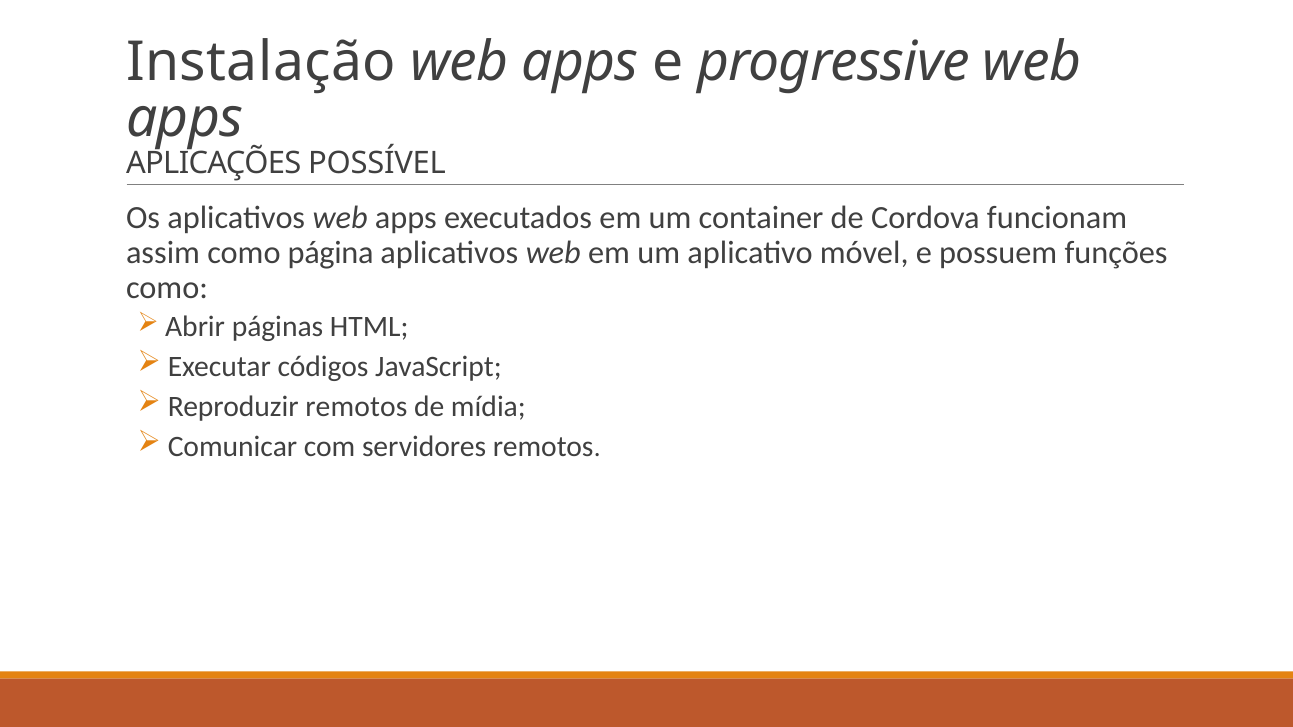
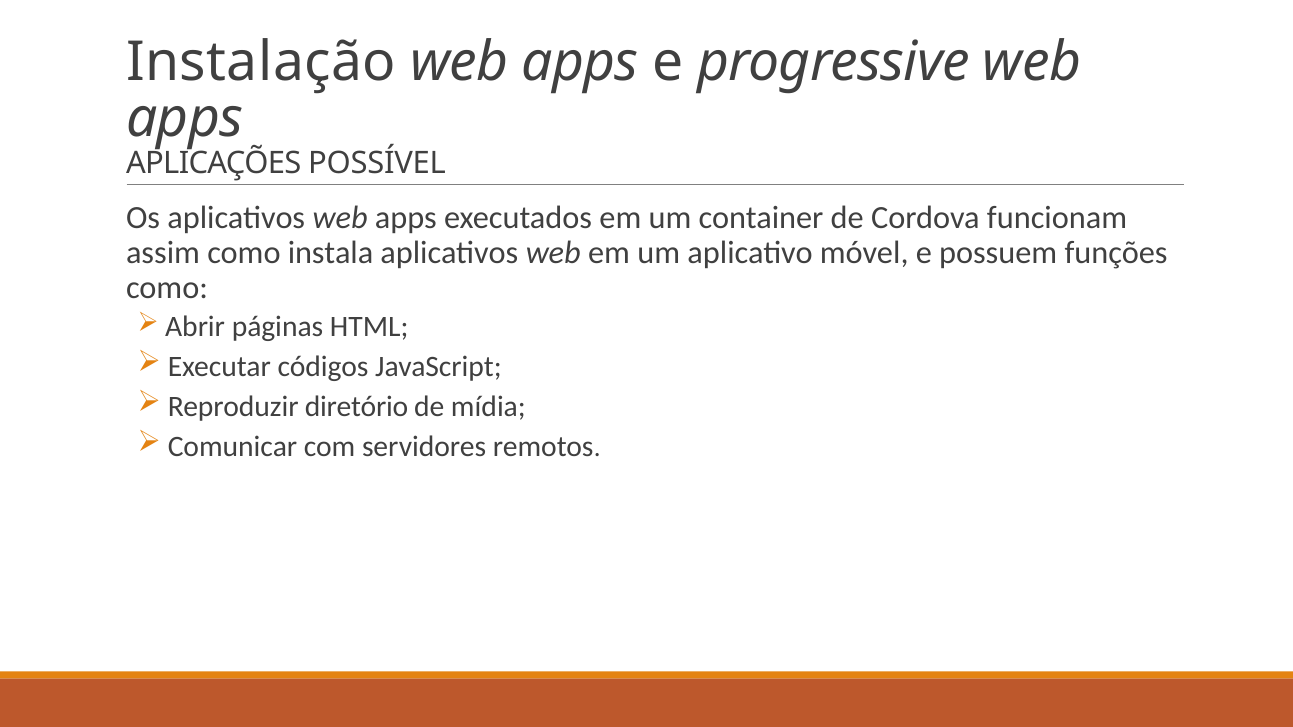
página: página -> instala (331, 253)
Reproduzir remotos: remotos -> diretório (357, 407)
